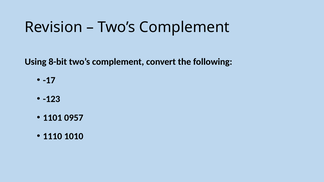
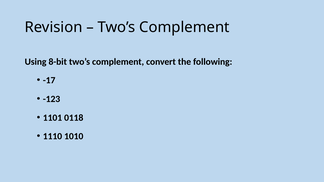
0957: 0957 -> 0118 (74, 118)
